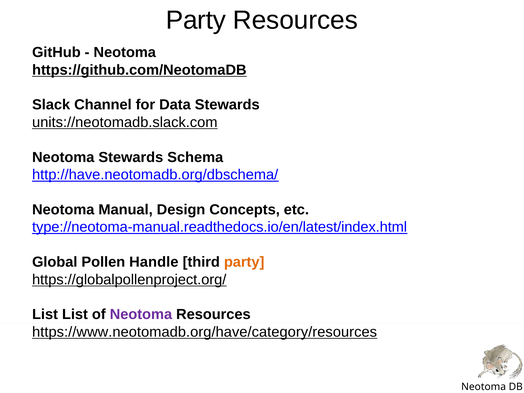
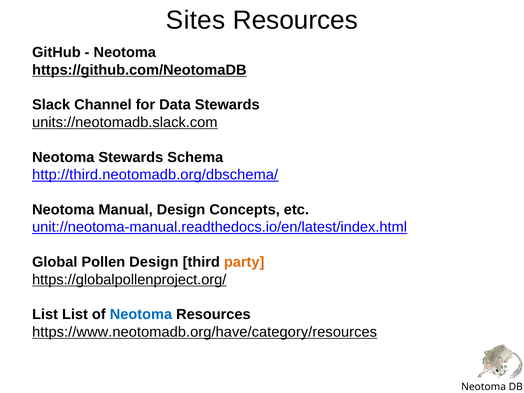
Party: Party -> Sites (196, 20)
http://have.neotomadb.org/dbschema/: http://have.neotomadb.org/dbschema/ -> http://third.neotomadb.org/dbschema/ (155, 175)
type://neotoma-manual.readthedocs.io/en/latest/index.html: type://neotoma-manual.readthedocs.io/en/latest/index.html -> unit://neotoma-manual.readthedocs.io/en/latest/index.html (220, 227)
Pollen Handle: Handle -> Design (154, 262)
Neotoma colour: purple -> blue (141, 315)
